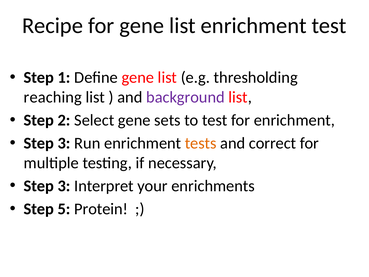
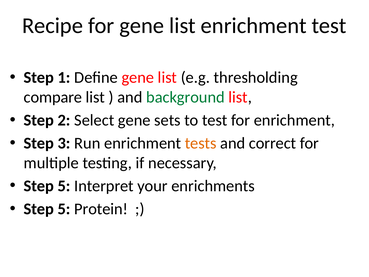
reaching: reaching -> compare (53, 97)
background colour: purple -> green (185, 97)
3: 3 -> 5 (64, 186)
